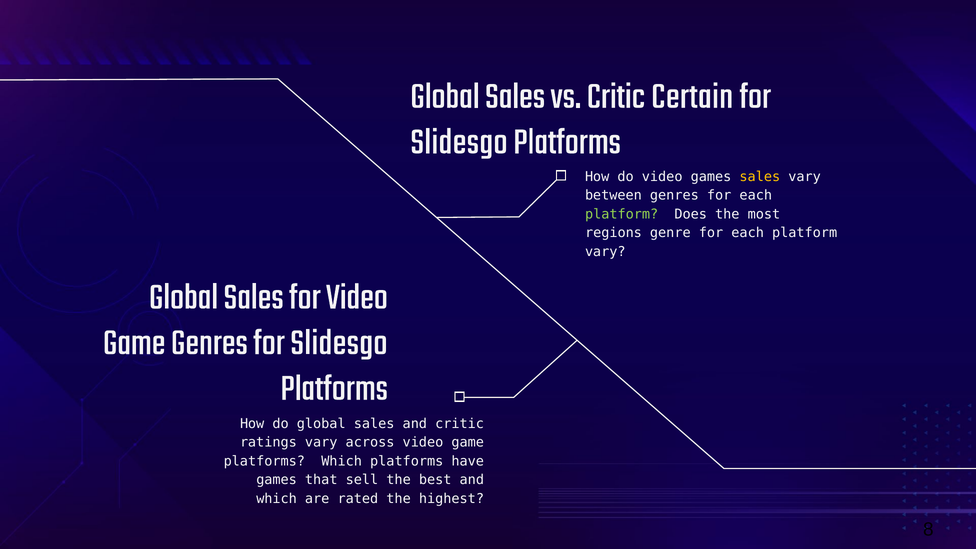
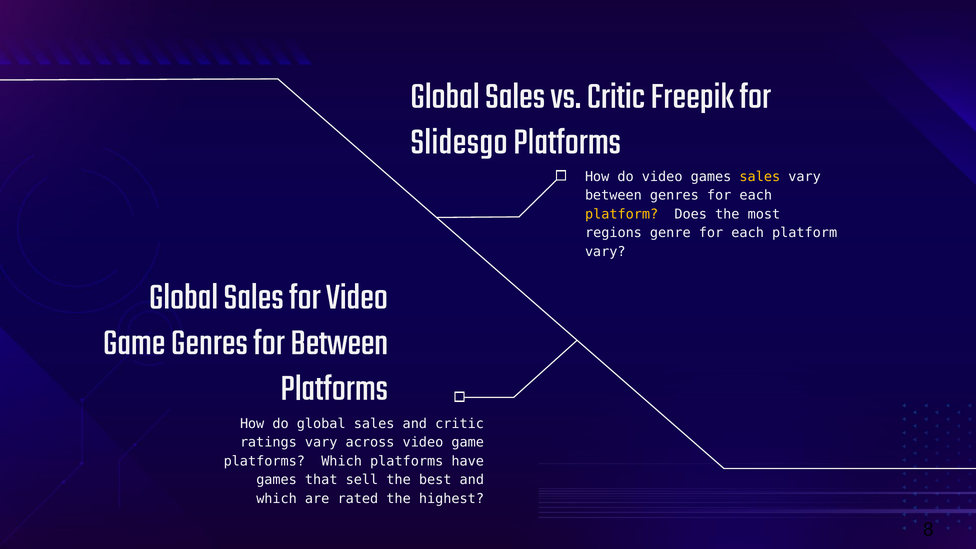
Certain: Certain -> Freepik (692, 95)
platform colour: light green -> yellow (622, 214)
Genres for Slidesgo: Slidesgo -> Between (339, 342)
